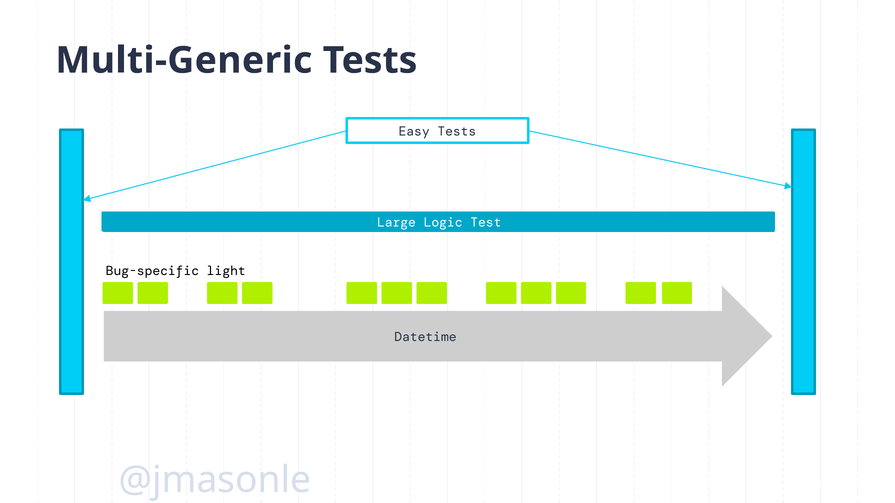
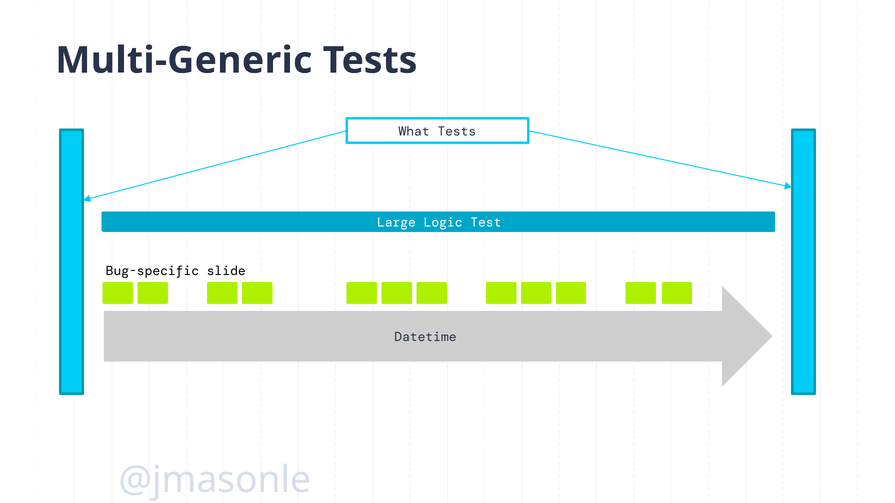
Easy: Easy -> What (414, 132)
light: light -> slide (226, 271)
